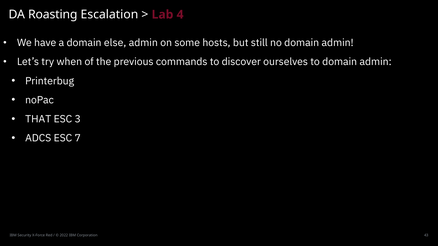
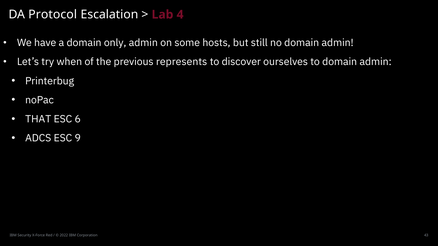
Roasting: Roasting -> Protocol (53, 15)
else: else -> only (115, 43)
commands: commands -> represents (182, 62)
3: 3 -> 6 (78, 119)
7: 7 -> 9 (78, 138)
